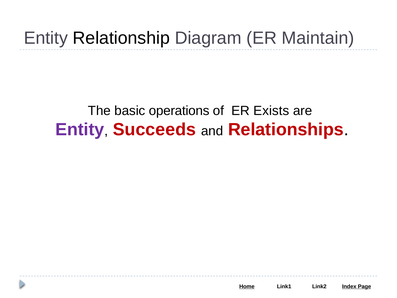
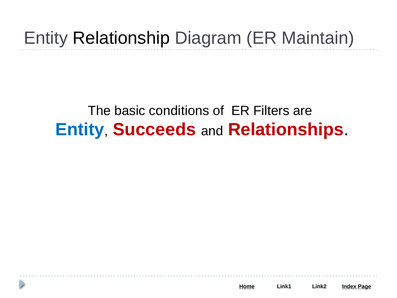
operations: operations -> conditions (179, 111)
Exists: Exists -> Filters (271, 111)
Entity colour: purple -> blue (80, 130)
